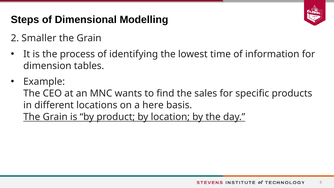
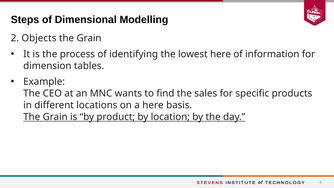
Smaller: Smaller -> Objects (39, 38)
lowest time: time -> here (221, 54)
